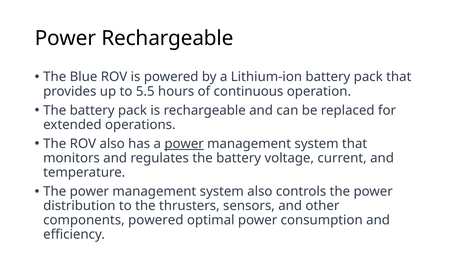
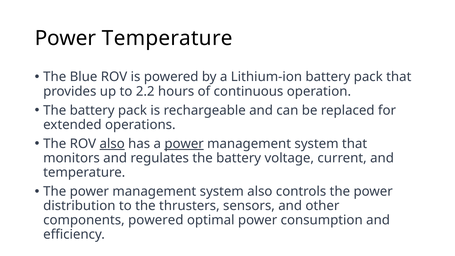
Power Rechargeable: Rechargeable -> Temperature (167, 38)
5.5: 5.5 -> 2.2 (145, 91)
also underline: none -> present (112, 144)
